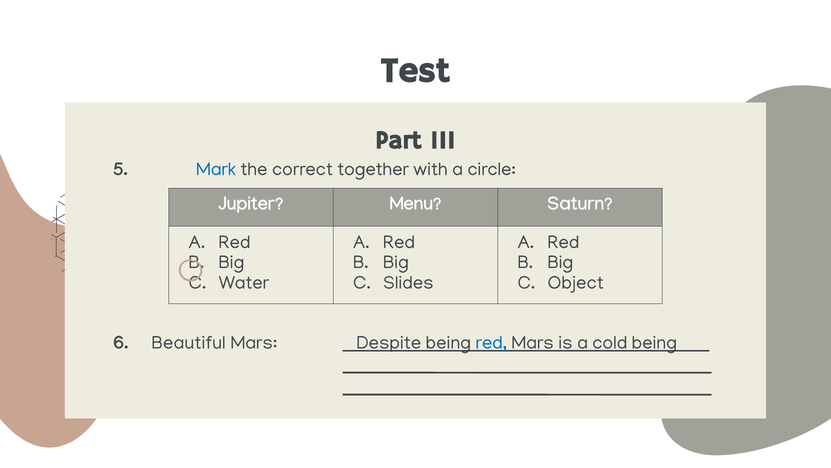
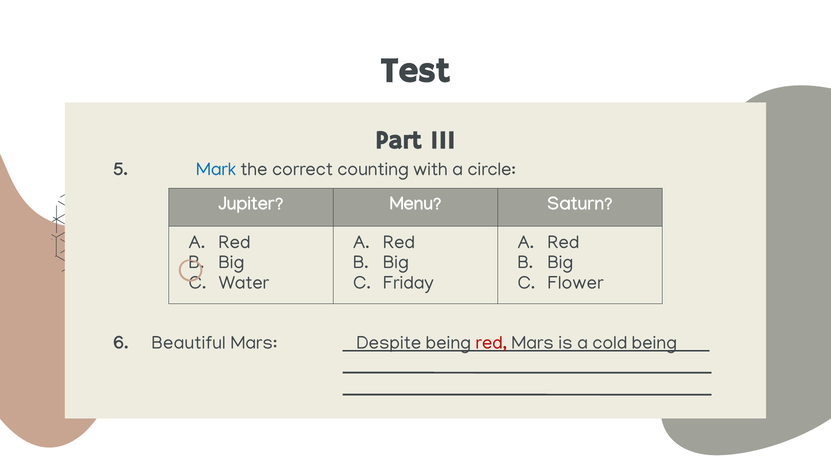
together: together -> counting (373, 169)
Slides: Slides -> Friday (408, 282)
Object: Object -> Flower (576, 282)
red colour: blue -> red (491, 342)
